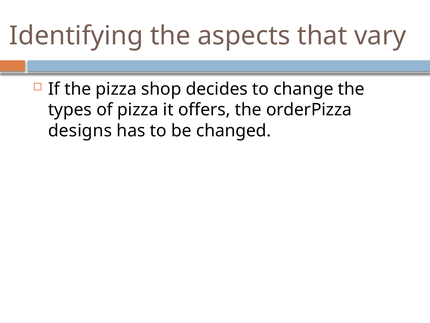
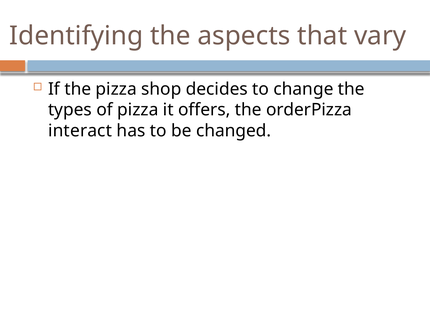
designs: designs -> interact (80, 131)
